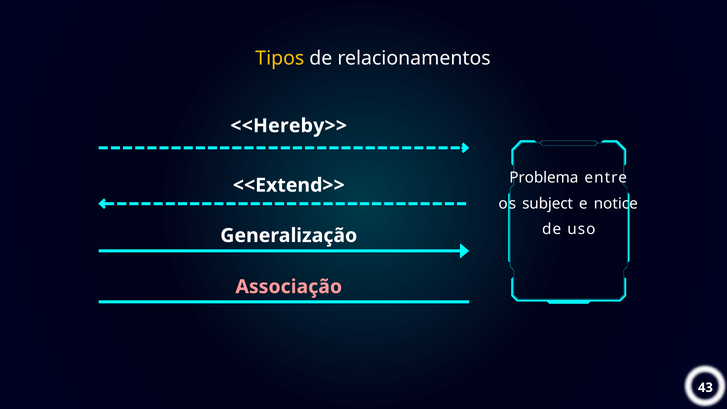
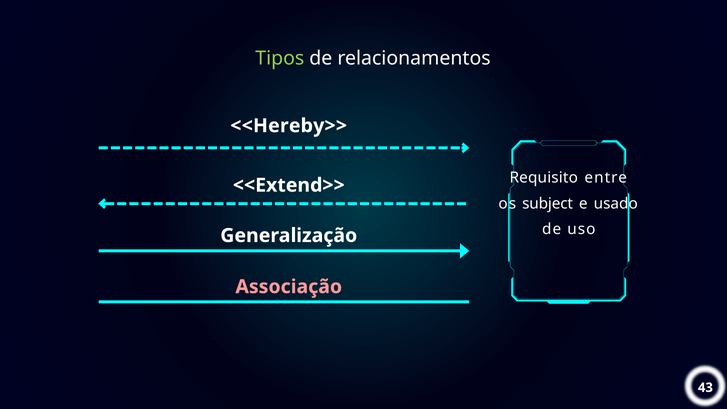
Tipos colour: yellow -> light green (280, 58)
Problema: Problema -> Requisito (544, 178)
notice: notice -> usado (616, 203)
